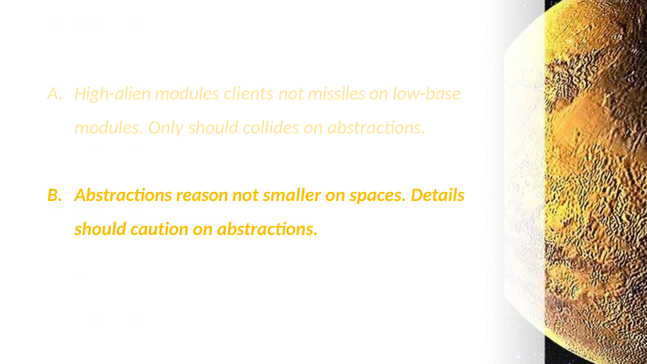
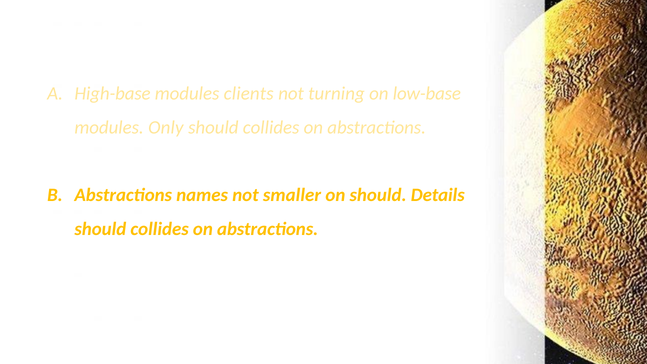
High-alien: High-alien -> High-base (113, 93)
missiles: missiles -> turning (336, 93)
reason: reason -> names (202, 195)
on spaces: spaces -> should (378, 195)
caution: caution -> collides (160, 229)
